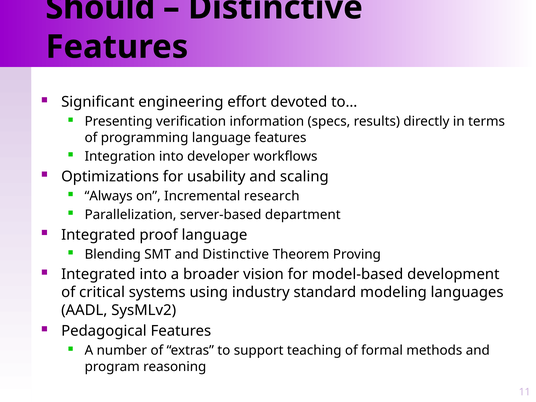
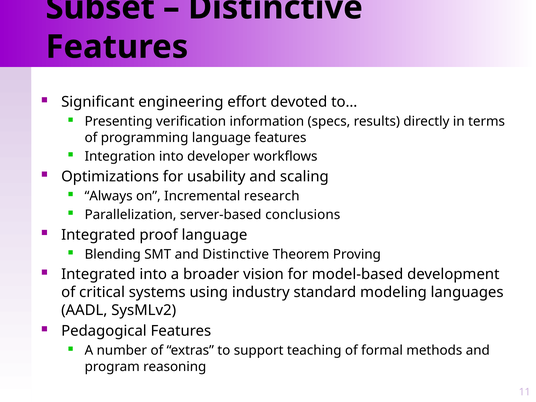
Should: Should -> Subset (100, 8)
department: department -> conclusions (303, 215)
